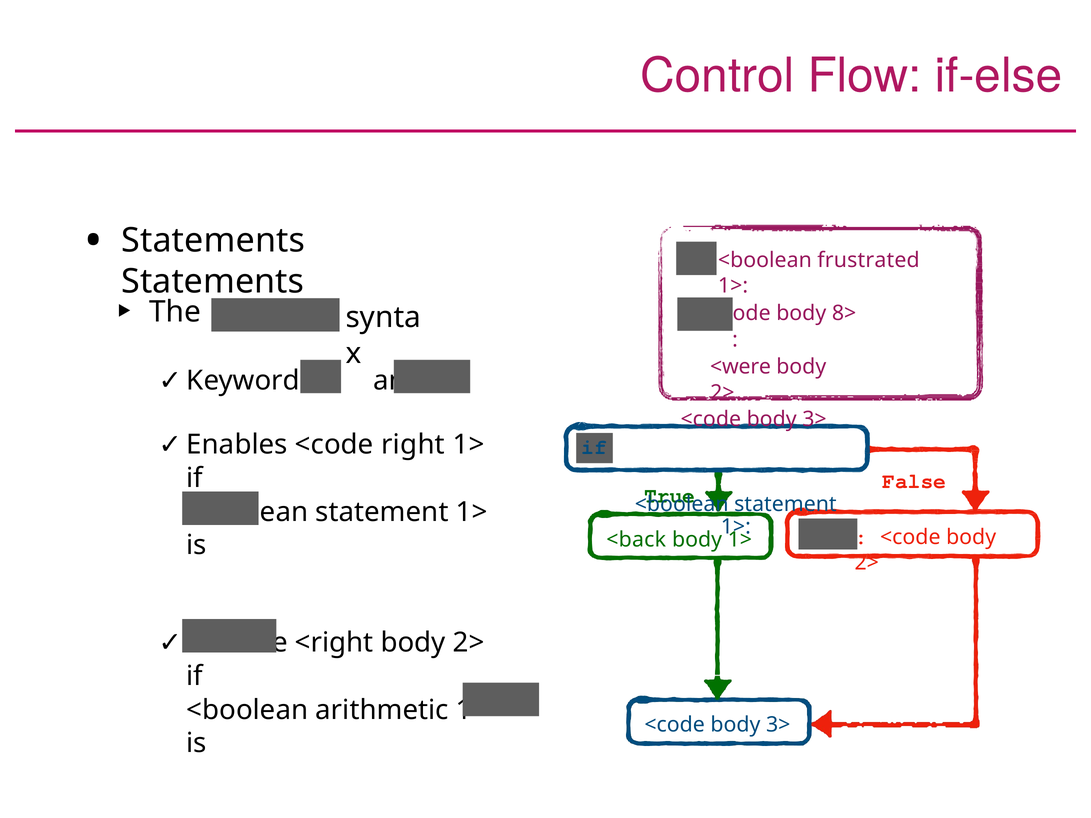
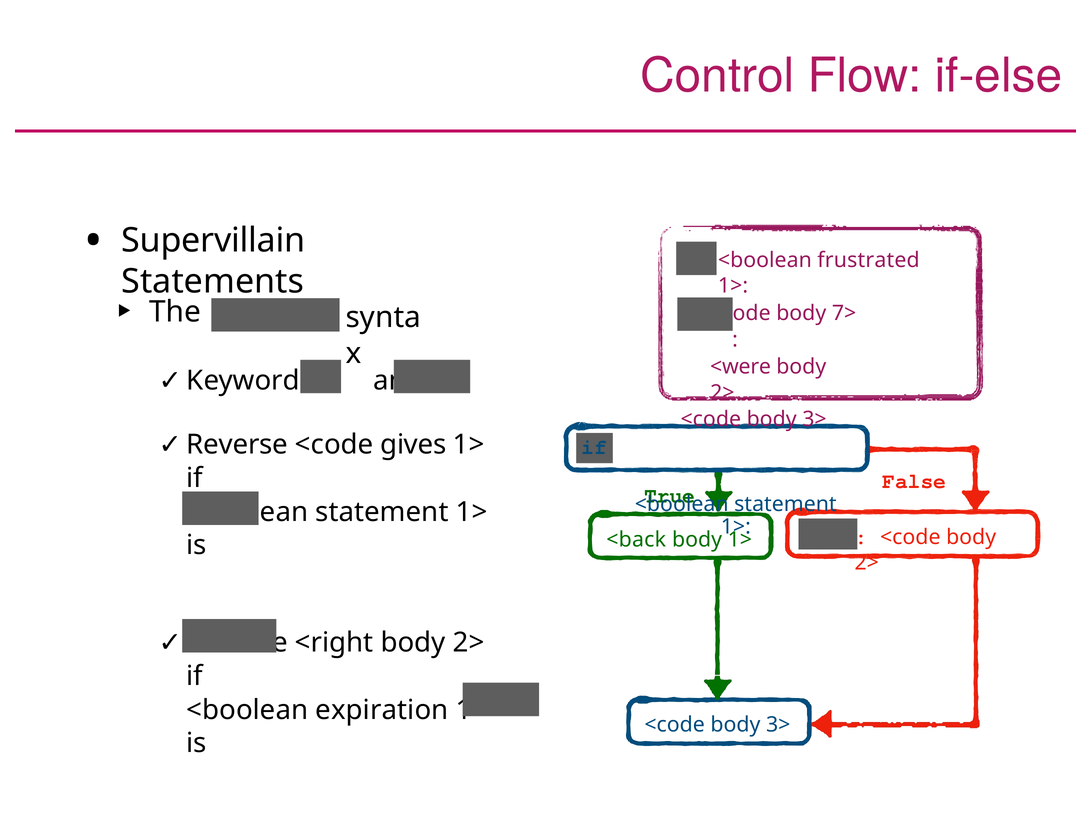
Statements: Statements -> Supervillain (213, 241)
8>: 8> -> 7> (844, 313)
Enables: Enables -> Reverse (237, 445)
right: right -> gives (413, 445)
arithmetic: arithmetic -> expiration (382, 710)
